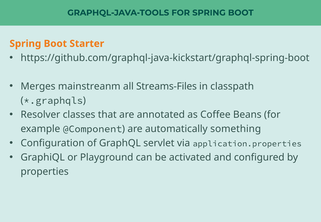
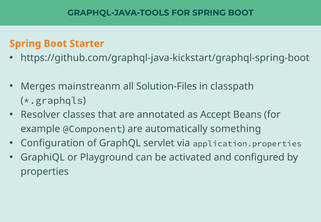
Streams-Files: Streams-Files -> Solution-Files (166, 86)
Coffee: Coffee -> Accept (215, 115)
